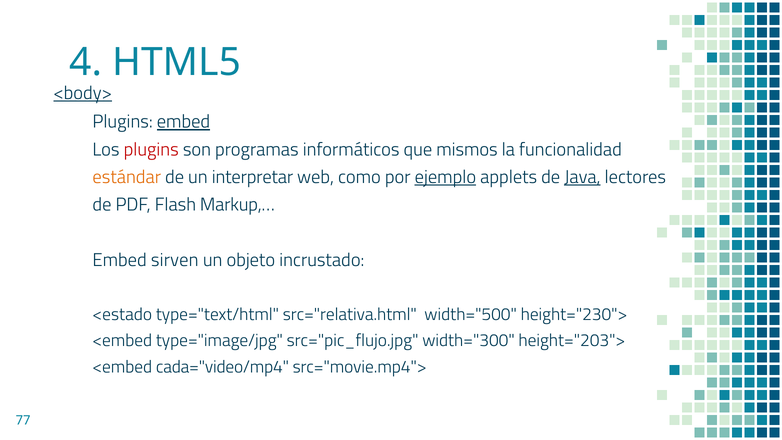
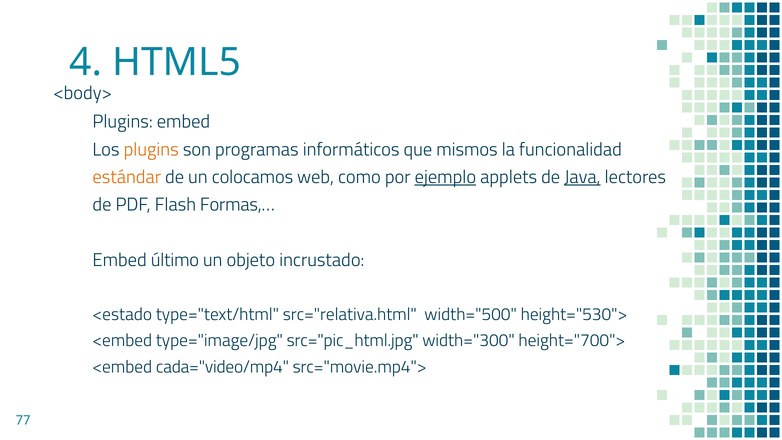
<body> underline: present -> none (83, 93)
embed underline: present -> none (183, 122)
plugins colour: red -> orange (151, 149)
interpretar: interpretar -> colocamos (252, 177)
Markup,…: Markup,… -> Formas,… (237, 205)
sirven: sirven -> último (175, 260)
height="230">: height="230"> -> height="530"> (574, 314)
src="pic_flujo.jpg: src="pic_flujo.jpg -> src="pic_html.jpg (353, 341)
height="203">: height="203"> -> height="700"> (572, 341)
